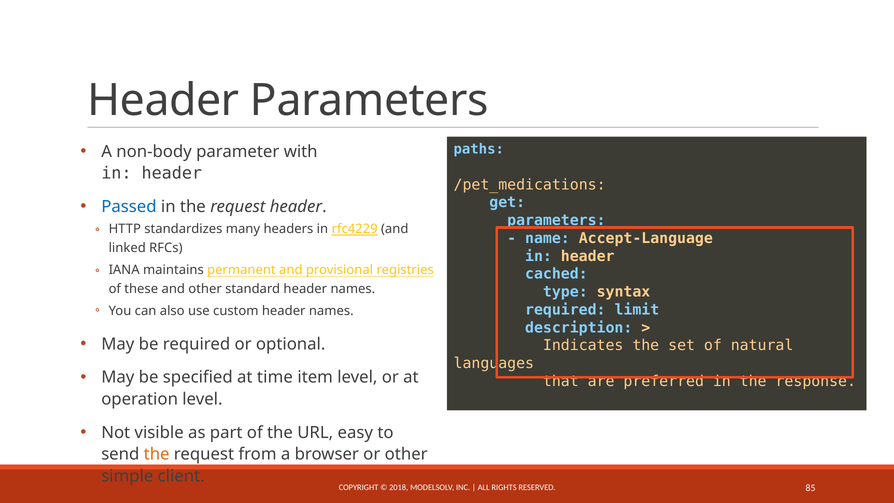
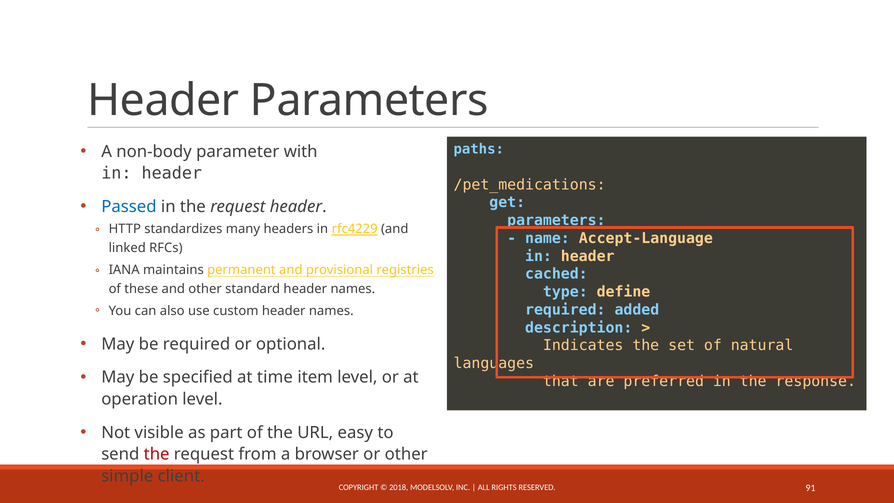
syntax: syntax -> define (623, 292)
limit: limit -> added (637, 310)
the colour: orange -> red (157, 454)
85: 85 -> 91 (811, 488)
